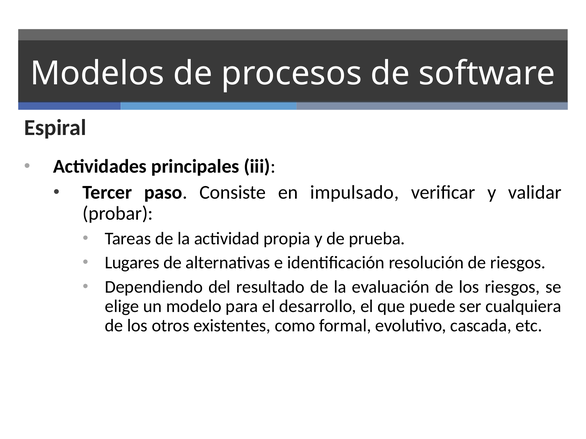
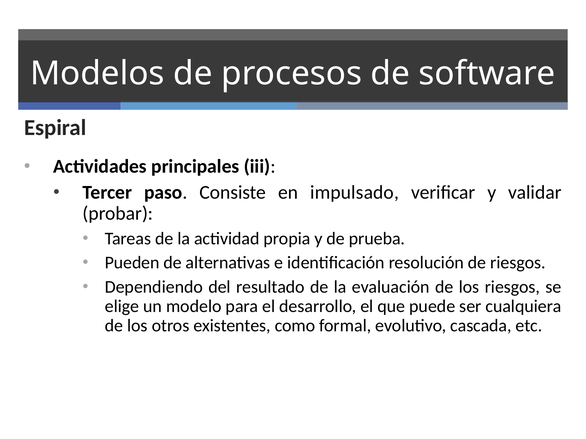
Lugares: Lugares -> Pueden (132, 263)
